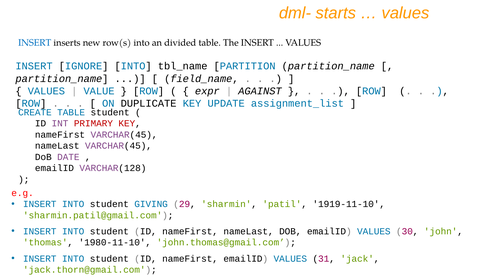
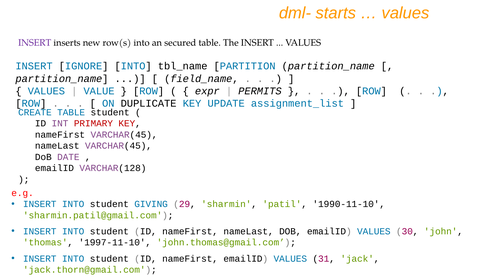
INSERT colour: blue -> purple (35, 43)
divided: divided -> secured (180, 43)
AGAINST: AGAINST -> PERMITS (260, 91)
1919-11-10: 1919-11-10 -> 1990-11-10 (349, 204)
1980-11-10: 1980-11-10 -> 1997-11-10 (115, 242)
